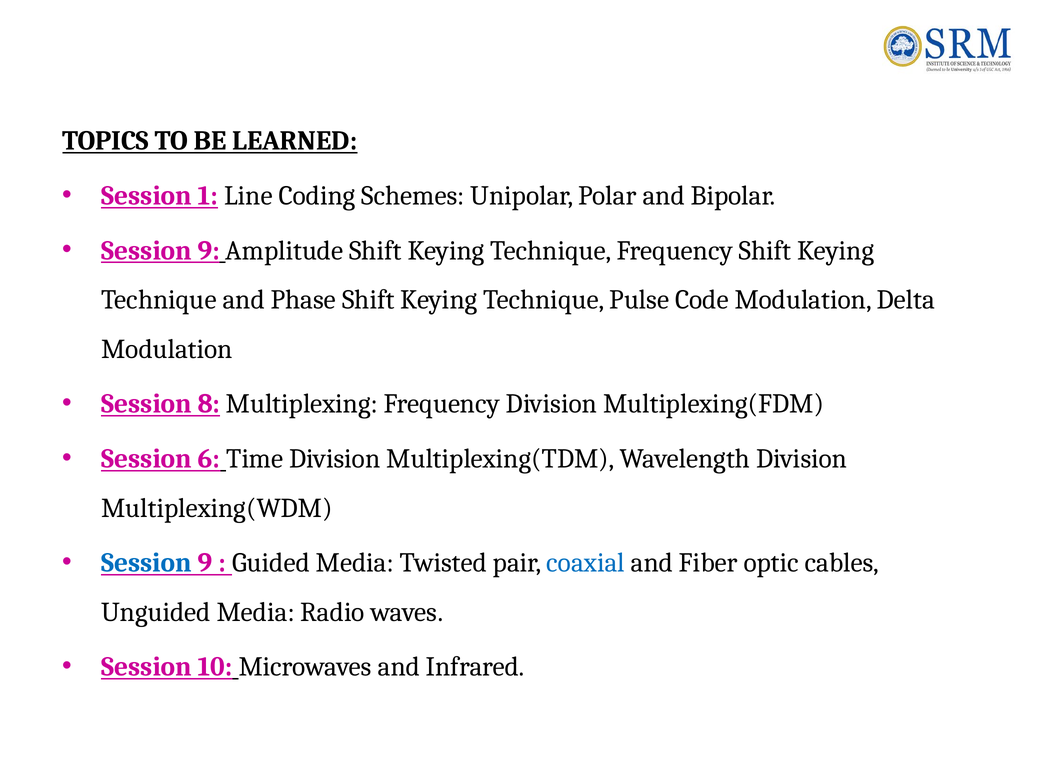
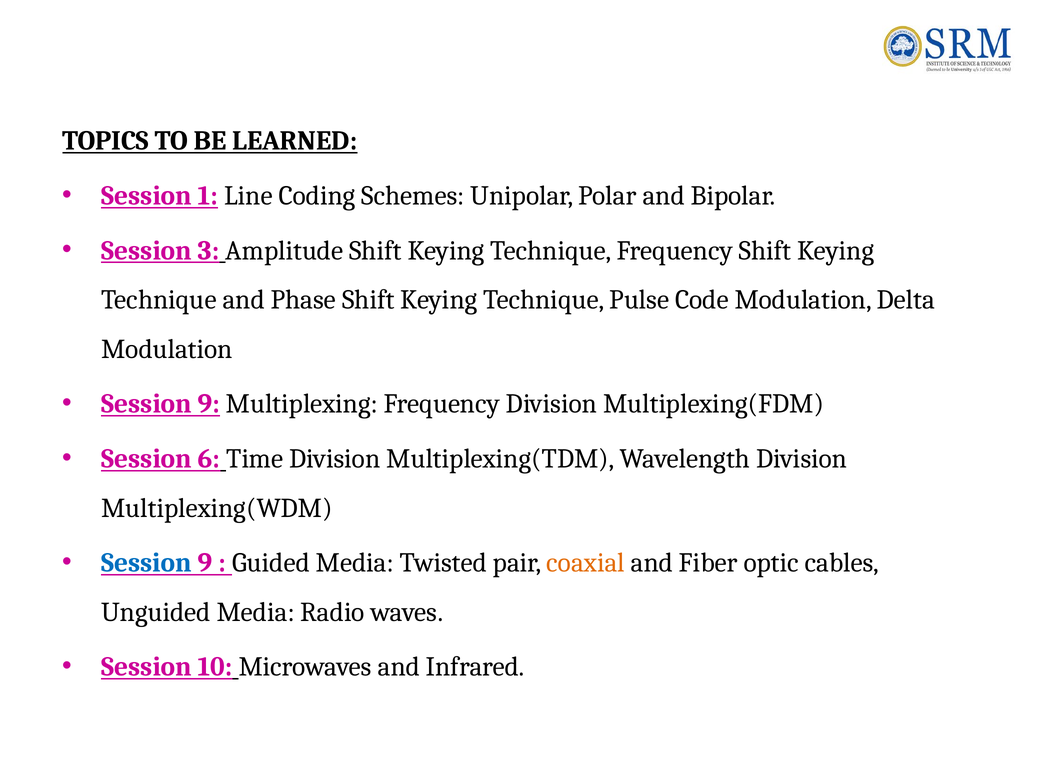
9: 9 -> 3 (209, 250)
8: 8 -> 9 (209, 404)
coaxial colour: blue -> orange (586, 562)
